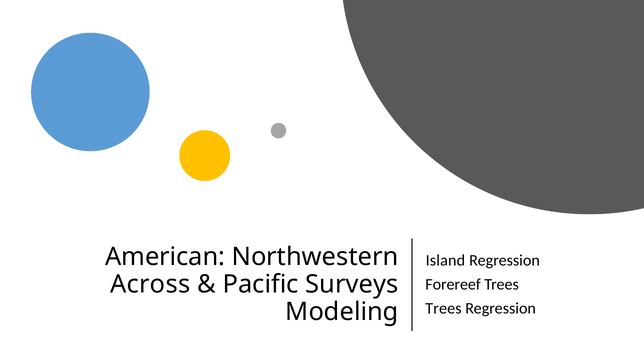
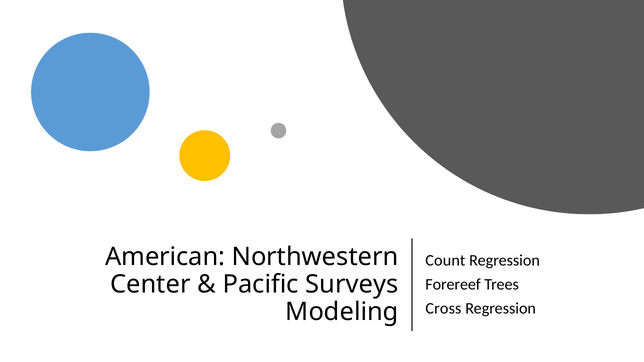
Island: Island -> Count (445, 261)
Across: Across -> Center (150, 285)
Trees: Trees -> Cross (443, 309)
